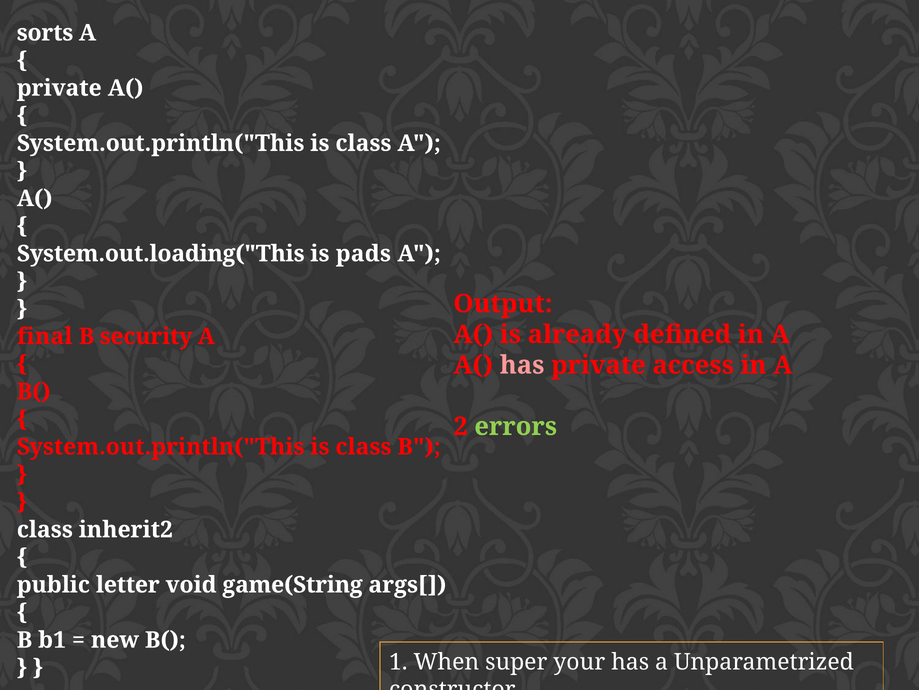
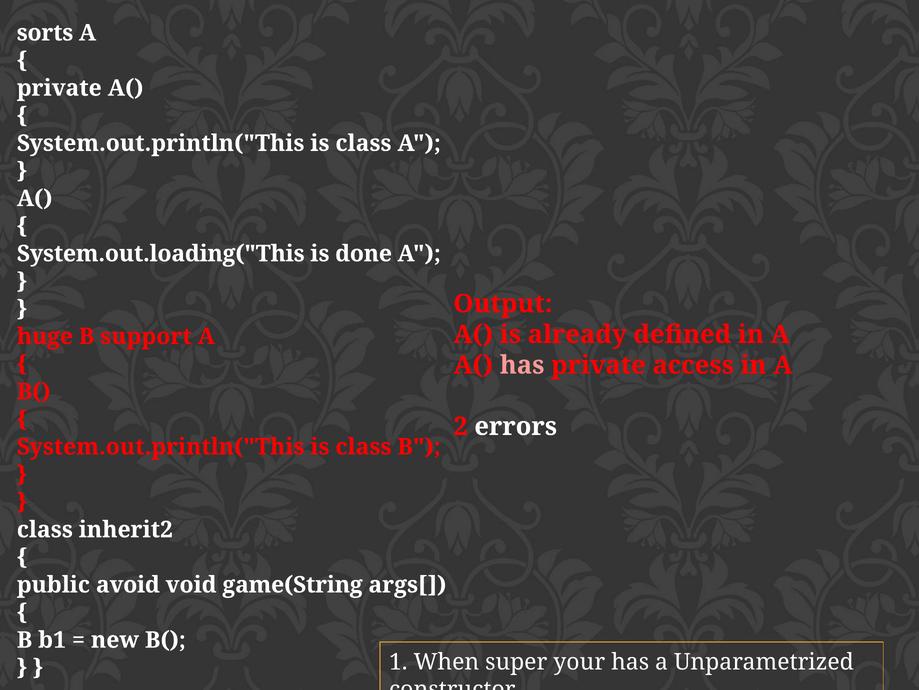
pads: pads -> done (364, 253)
final: final -> huge (45, 336)
security: security -> support (146, 336)
errors colour: light green -> white (516, 426)
letter: letter -> avoid (128, 584)
